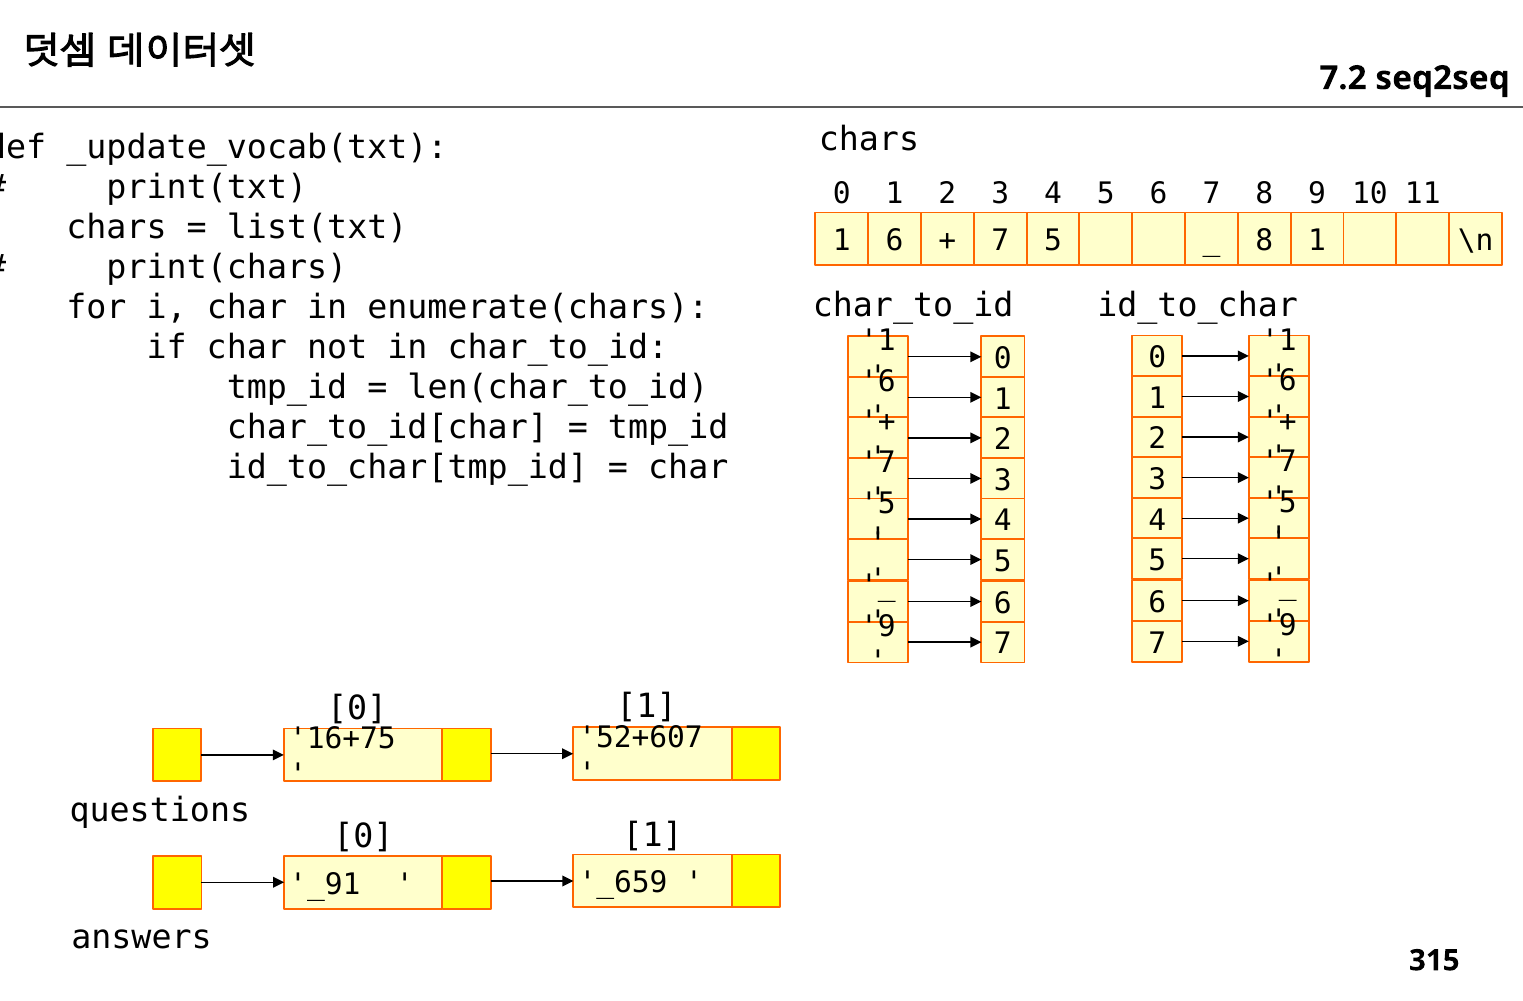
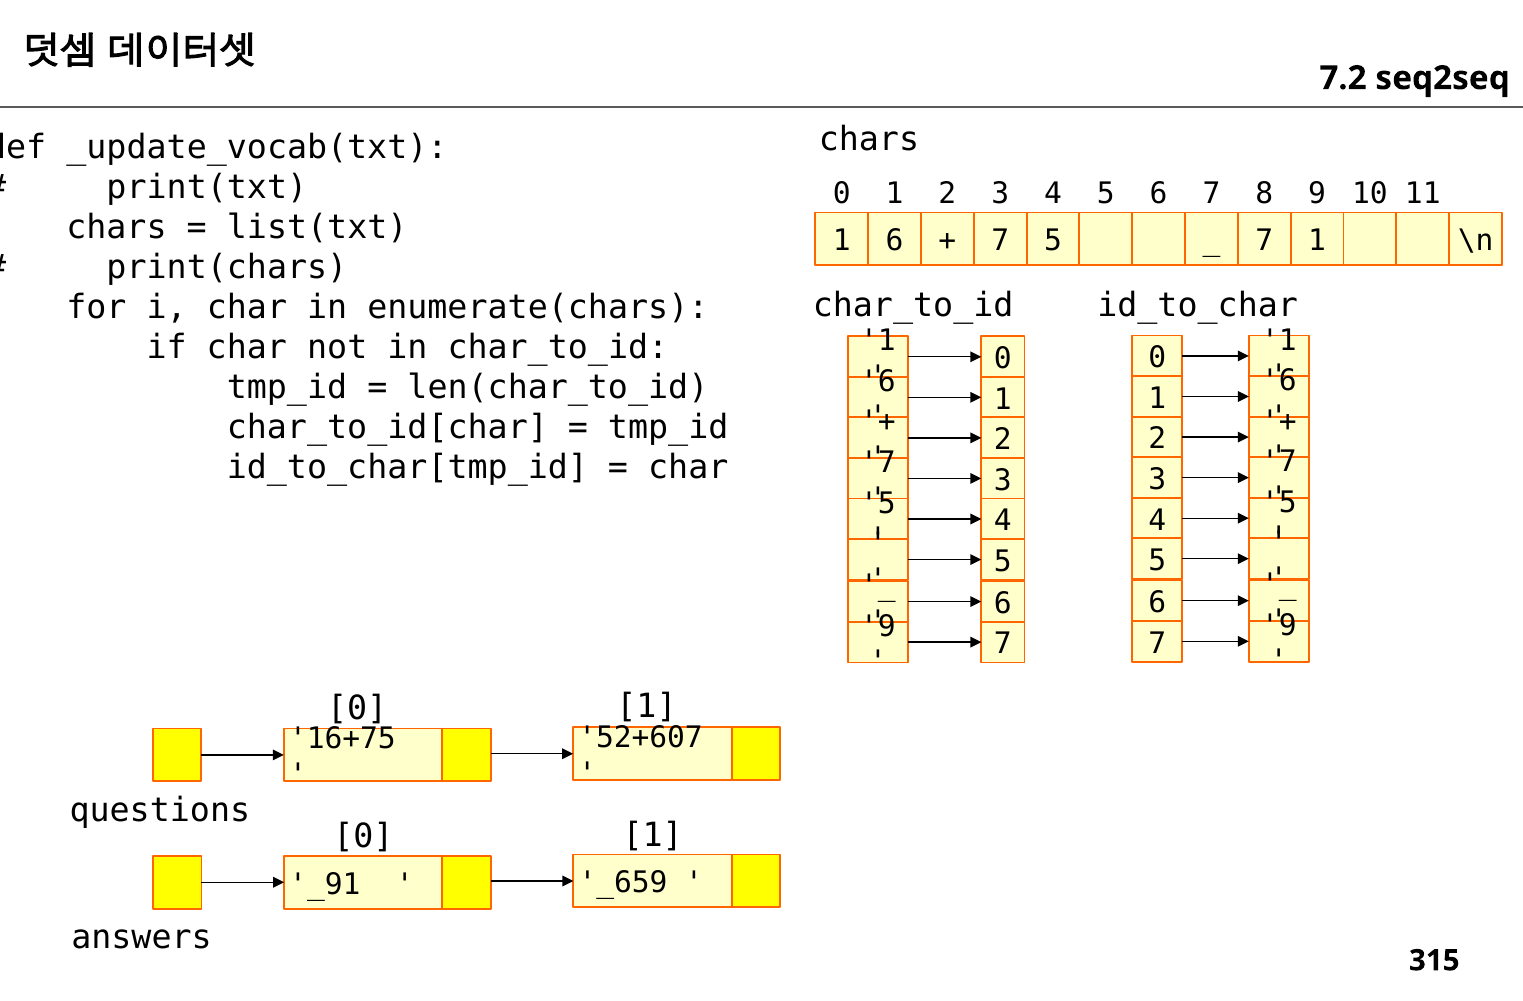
8: 8 -> 7 (1264, 241)
